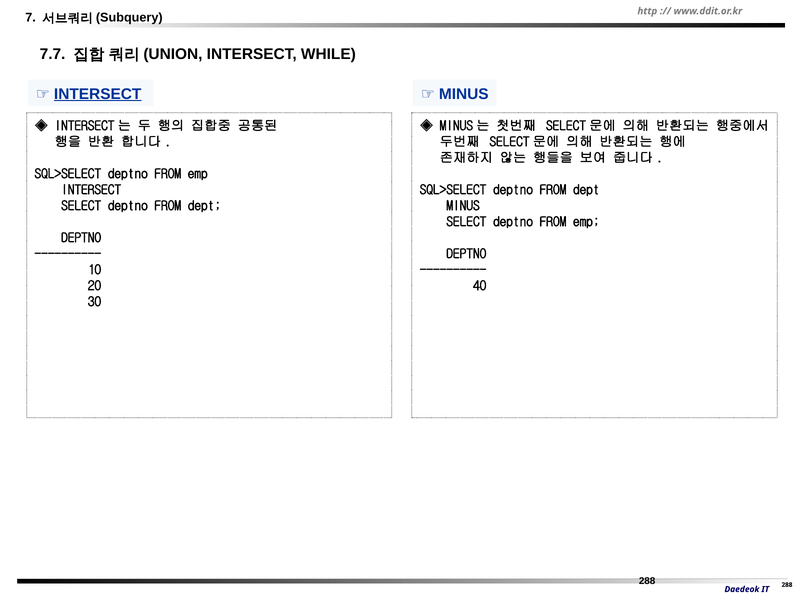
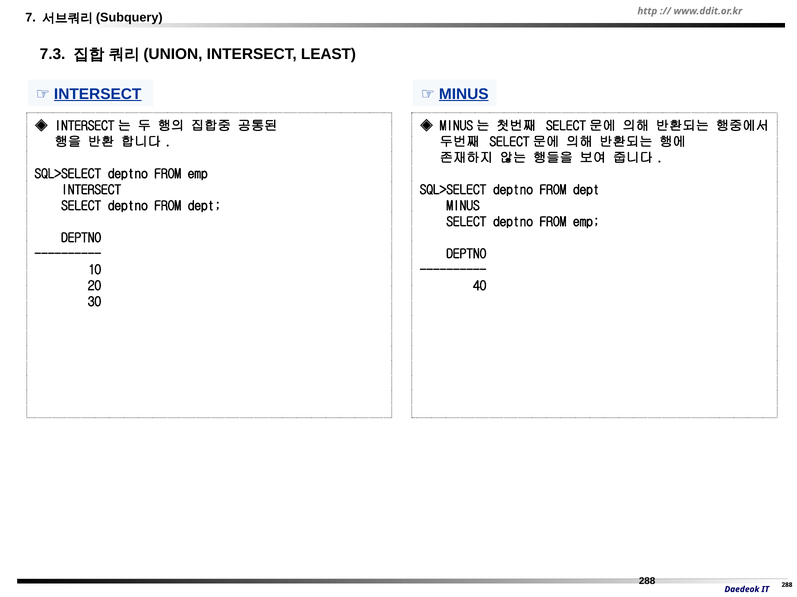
7.7: 7.7 -> 7.3 (53, 54)
WHILE: WHILE -> LEAST (328, 54)
MINUS underline: none -> present (464, 94)
